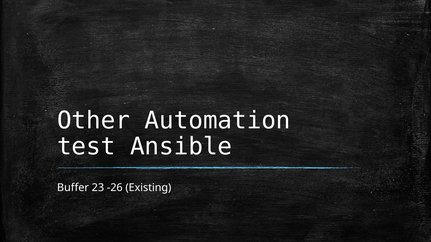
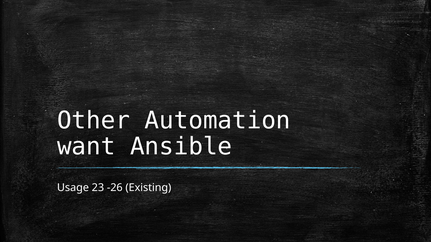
test: test -> want (86, 147)
Buffer: Buffer -> Usage (73, 188)
